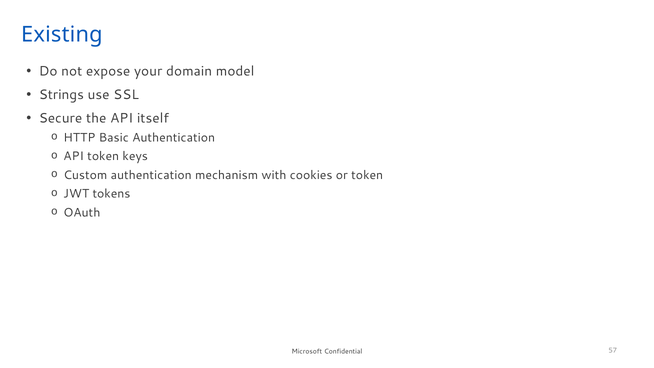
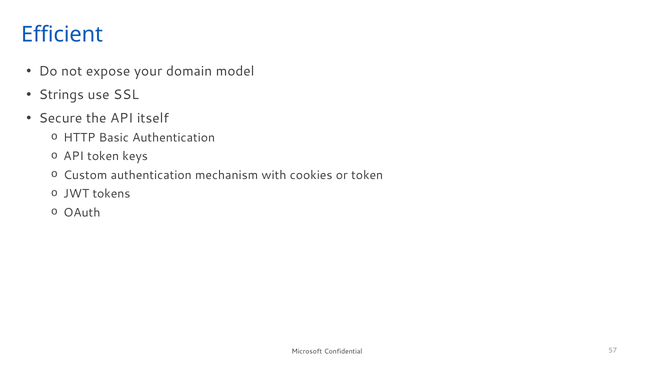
Existing: Existing -> Efficient (62, 34)
